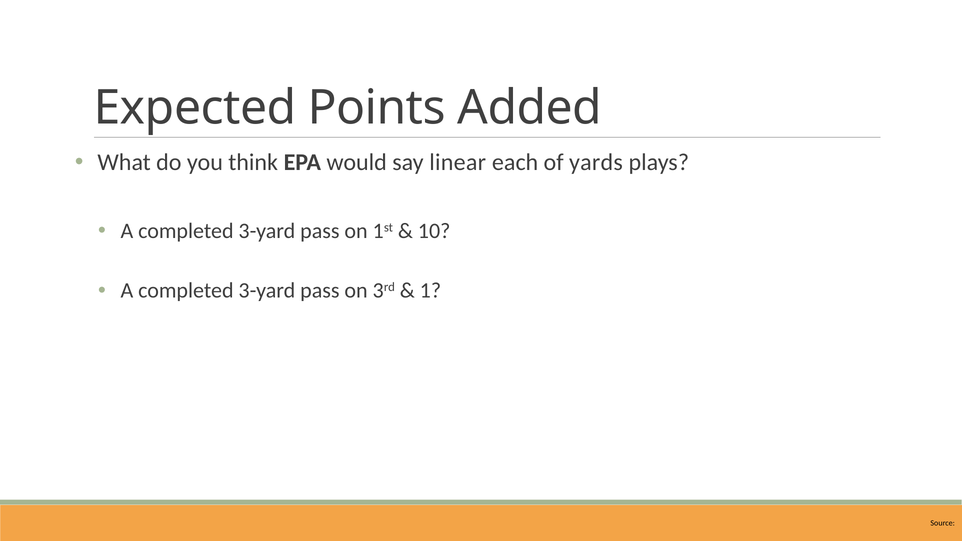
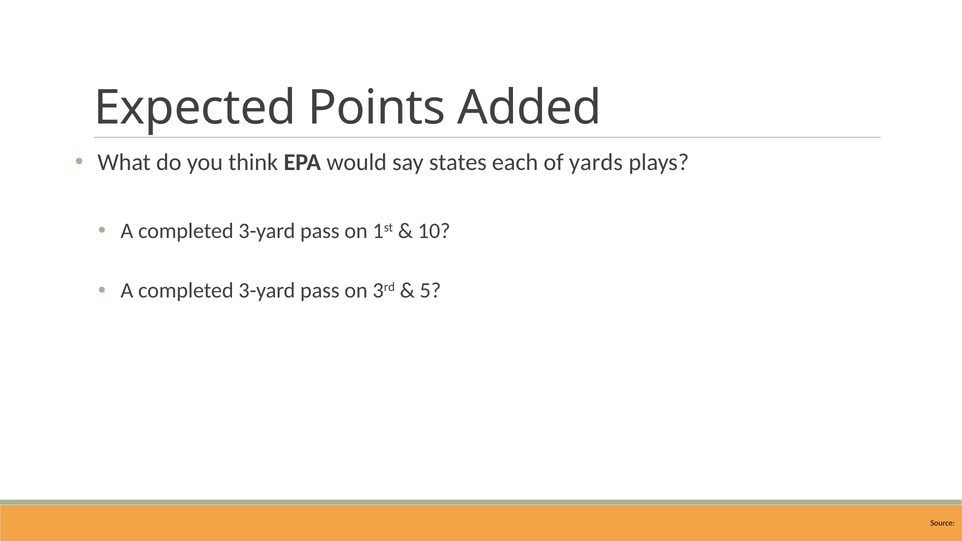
linear: linear -> states (458, 162)
1: 1 -> 5 (430, 291)
